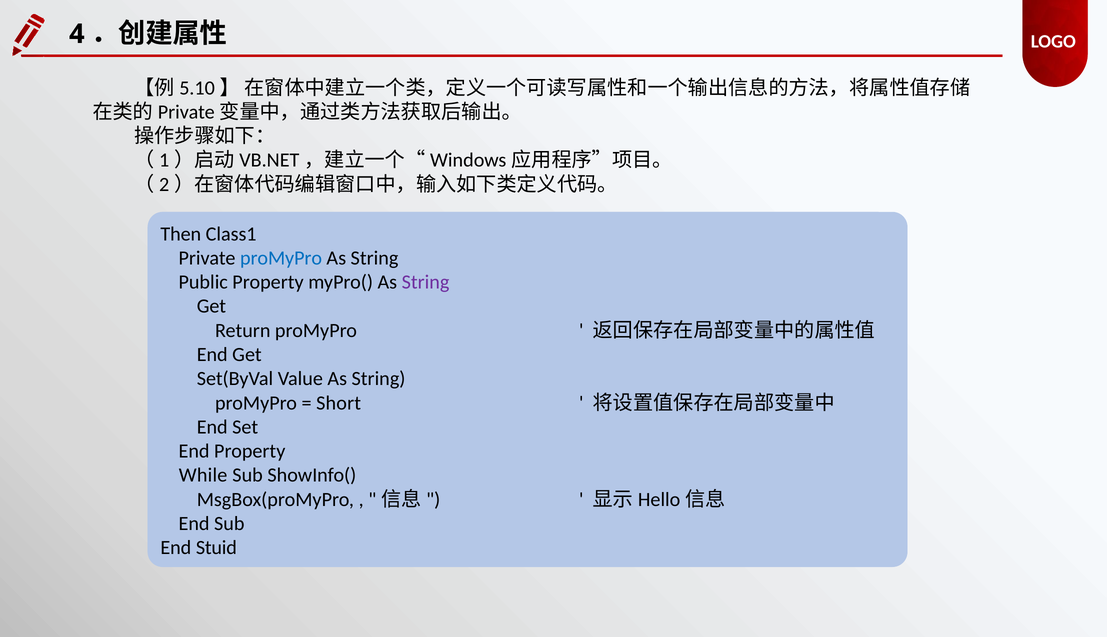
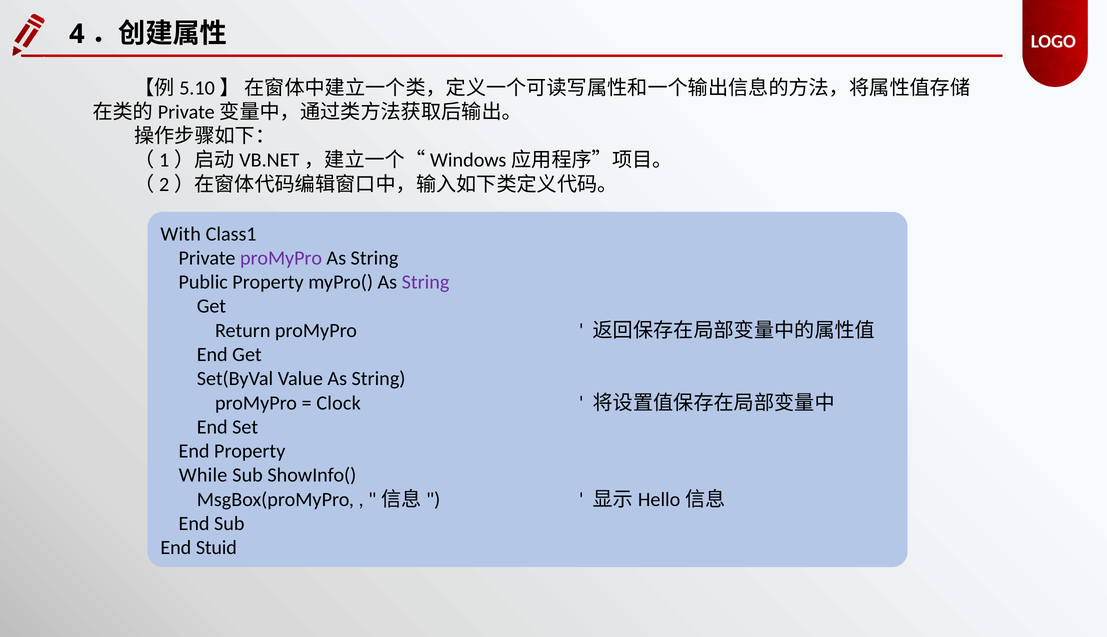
Then: Then -> With (181, 234)
proMyPro colour: blue -> purple (281, 258)
Short: Short -> Clock (339, 403)
